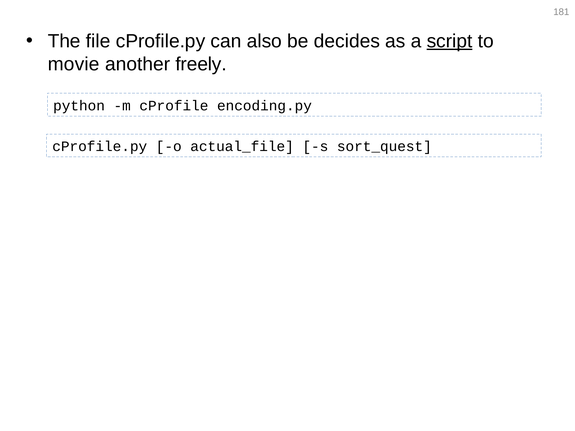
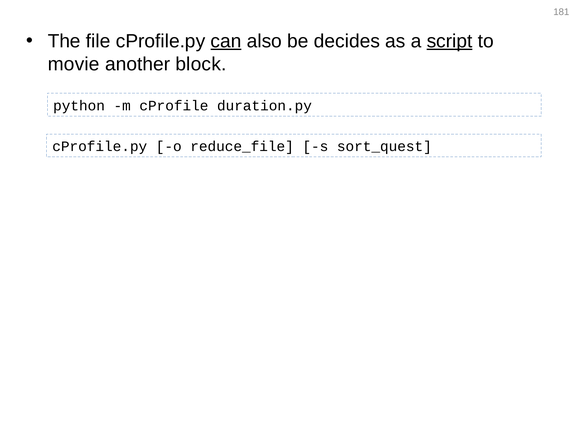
can underline: none -> present (226, 41)
freely: freely -> block (201, 64)
encoding.py: encoding.py -> duration.py (264, 106)
actual_file: actual_file -> reduce_file (242, 147)
